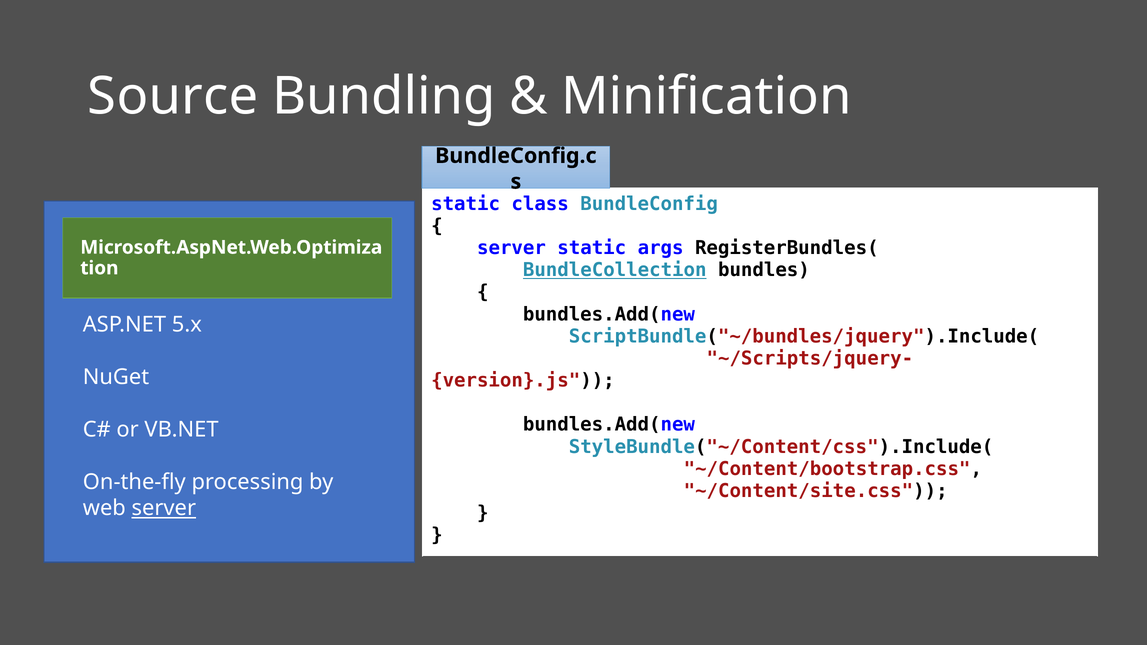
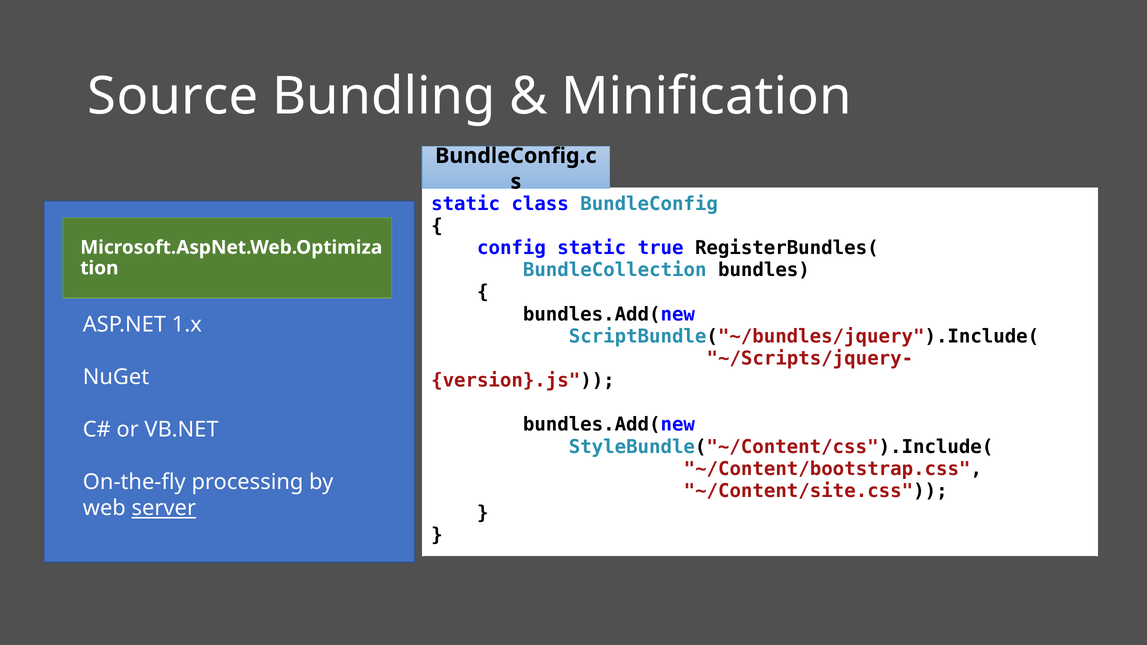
server: server -> config (511, 248)
args: args -> true (661, 248)
BundleCollection underline: present -> none (615, 270)
5.x: 5.x -> 1.x (187, 324)
